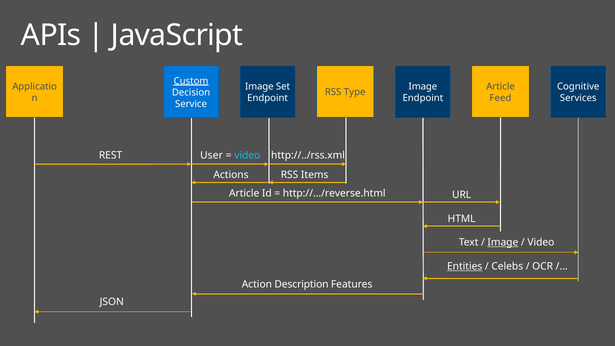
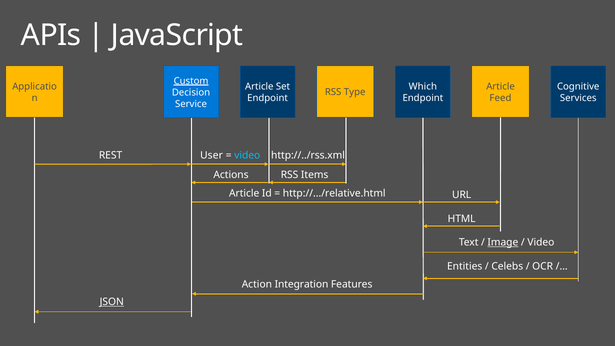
Image: Image -> Article (259, 87)
Image: Image -> Which (423, 87)
http://.../reverse.html: http://.../reverse.html -> http://.../relative.html (334, 193)
Entities underline: present -> none (465, 266)
Description: Description -> Integration (301, 284)
JSON underline: none -> present (112, 302)
